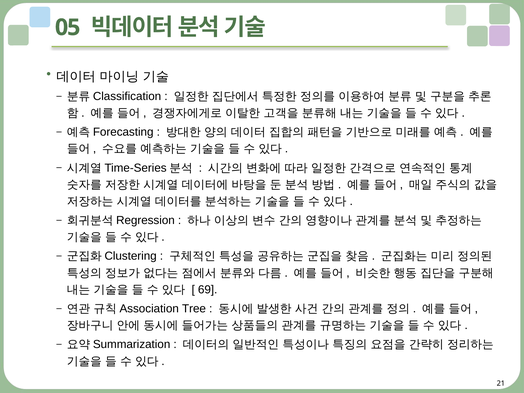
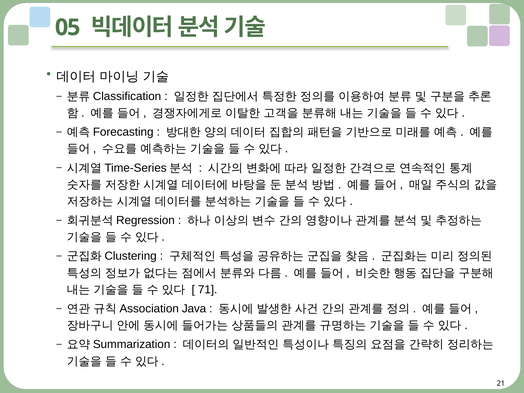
69: 69 -> 71 (208, 290)
Tree: Tree -> Java (194, 309)
